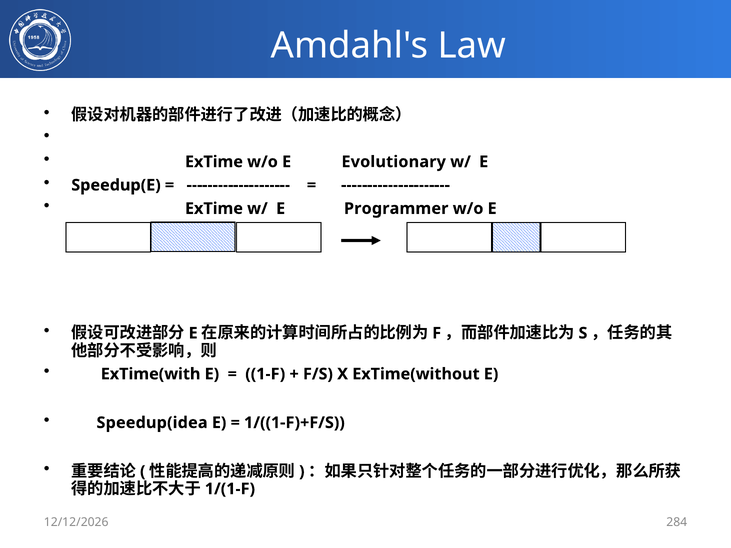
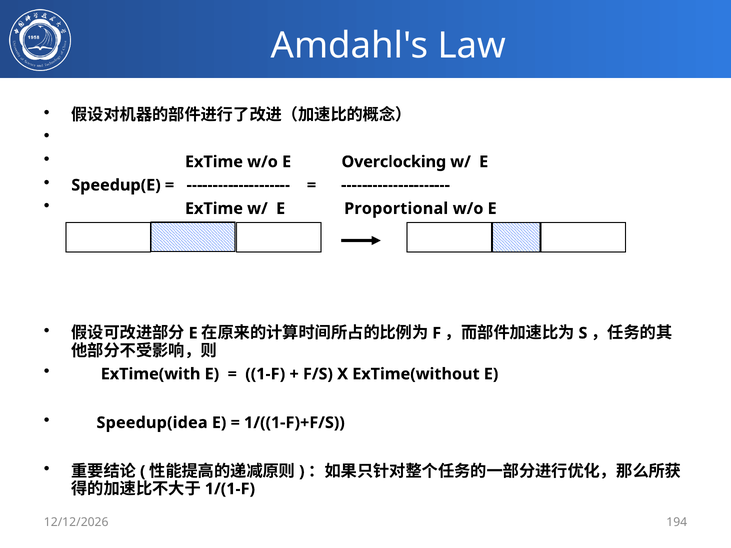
Evolutionary: Evolutionary -> Overclocking (394, 162)
Programmer: Programmer -> Proportional (396, 209)
284: 284 -> 194 (677, 523)
